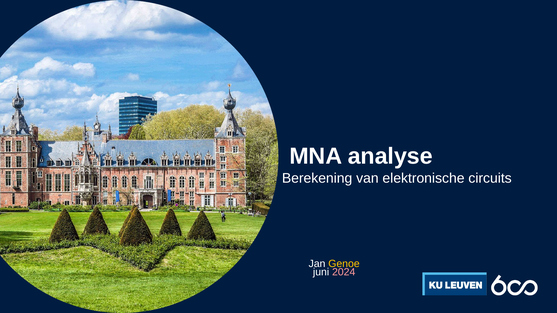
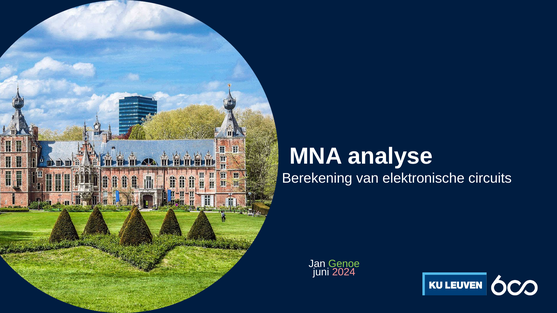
Genoe colour: yellow -> light green (344, 264)
